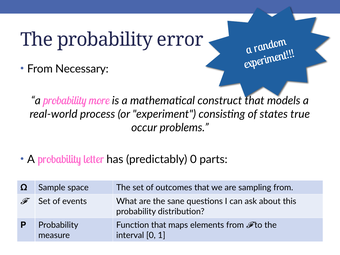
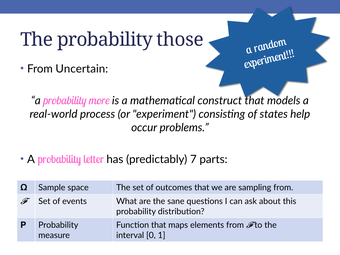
error: error -> those (180, 40)
Necessary: Necessary -> Uncertain (82, 69)
true: true -> help (300, 114)
predictably 0: 0 -> 7 (193, 159)
